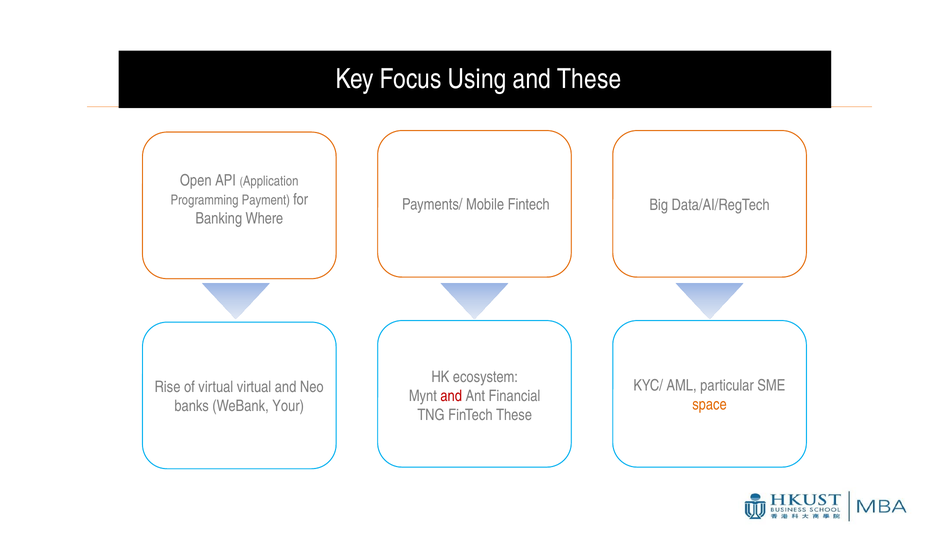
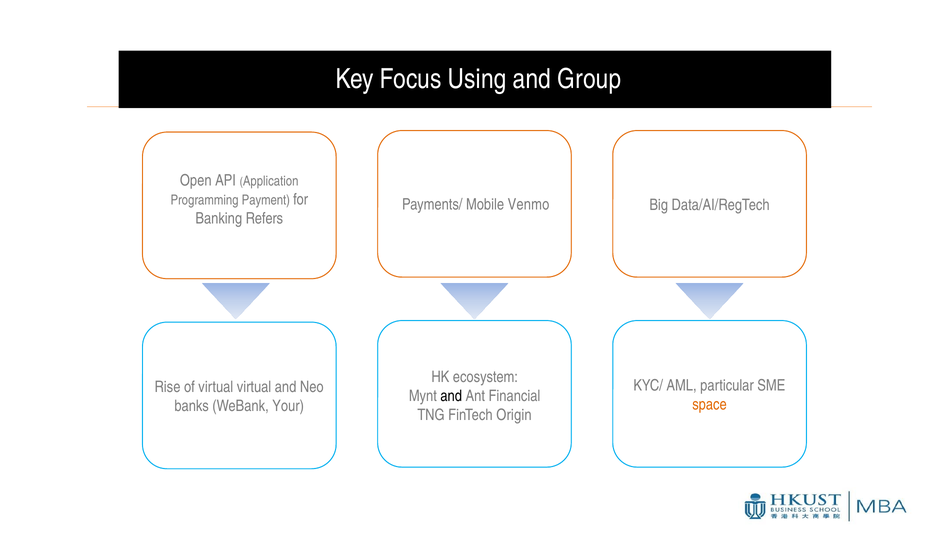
and These: These -> Group (589, 79)
Mobile Fintech: Fintech -> Venmo (529, 205)
Where: Where -> Refers (264, 218)
and colour: red -> black (451, 396)
FinTech These: These -> Origin (514, 415)
